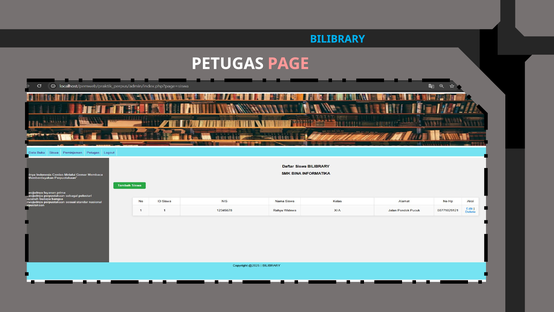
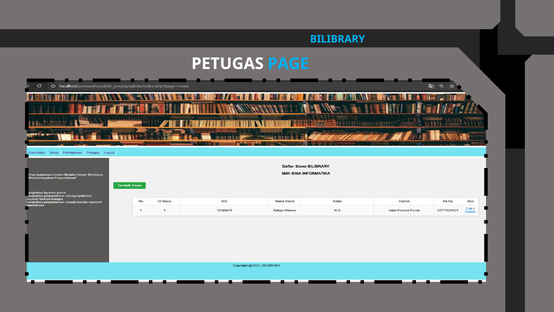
PAGE colour: pink -> light blue (288, 64)
